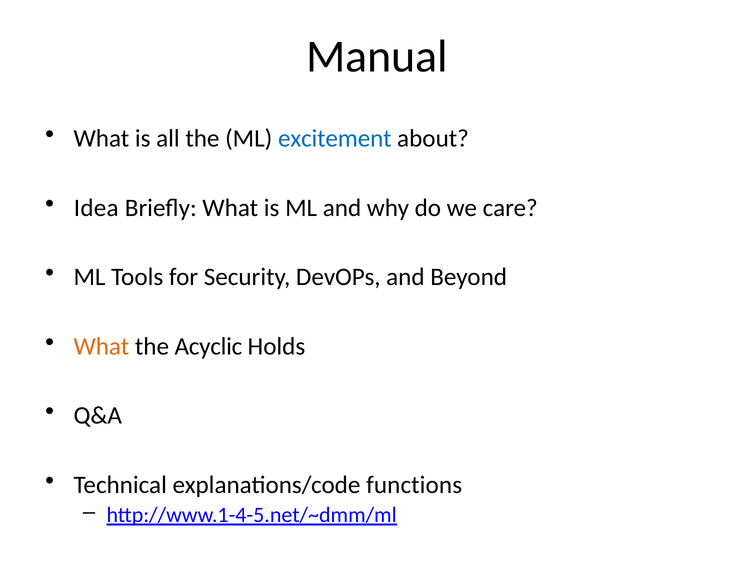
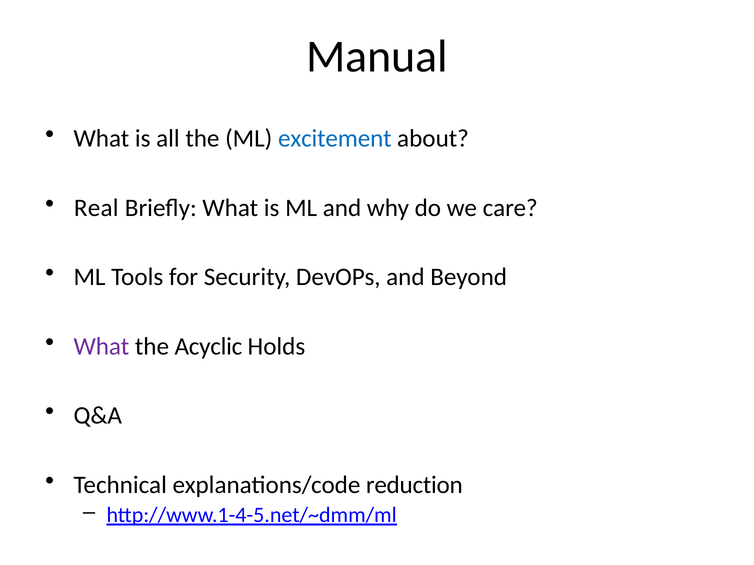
Idea: Idea -> Real (96, 208)
What colour: orange -> purple (101, 347)
functions: functions -> reduction (414, 485)
